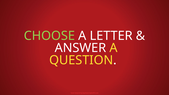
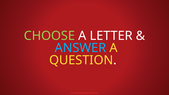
ANSWER colour: white -> light blue (80, 48)
